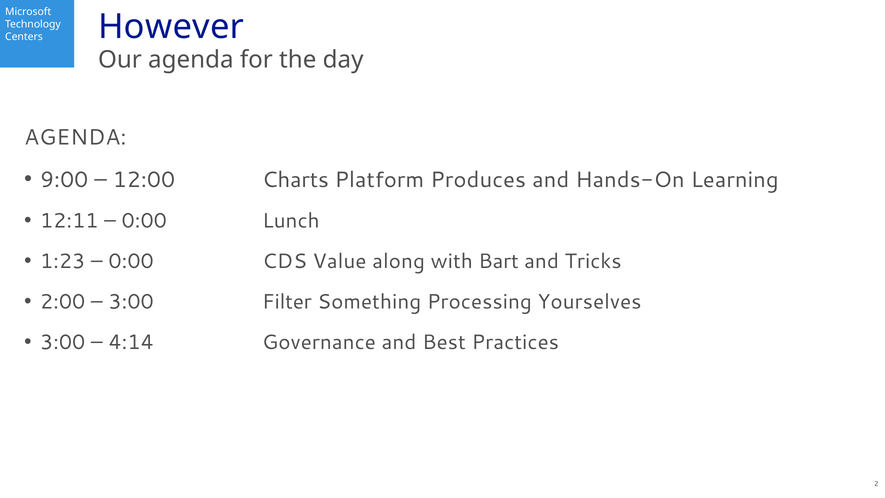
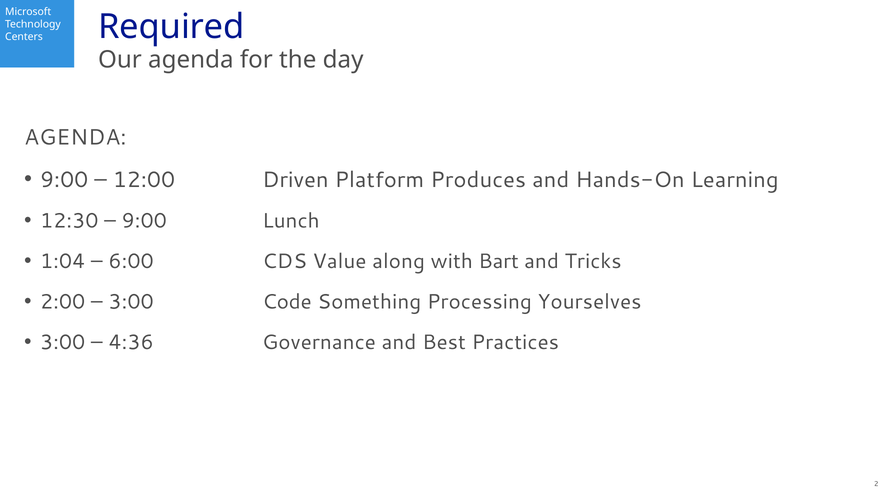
However: However -> Required (171, 27)
Charts: Charts -> Driven (295, 180)
12:11: 12:11 -> 12:30 (69, 221)
0:00: 0:00 -> 9:00 (144, 221)
1:23: 1:23 -> 1:04 (63, 261)
0:00: 0:00 -> 6:00 (131, 261)
Filter: Filter -> Code (287, 302)
4:14: 4:14 -> 4:36 (131, 342)
